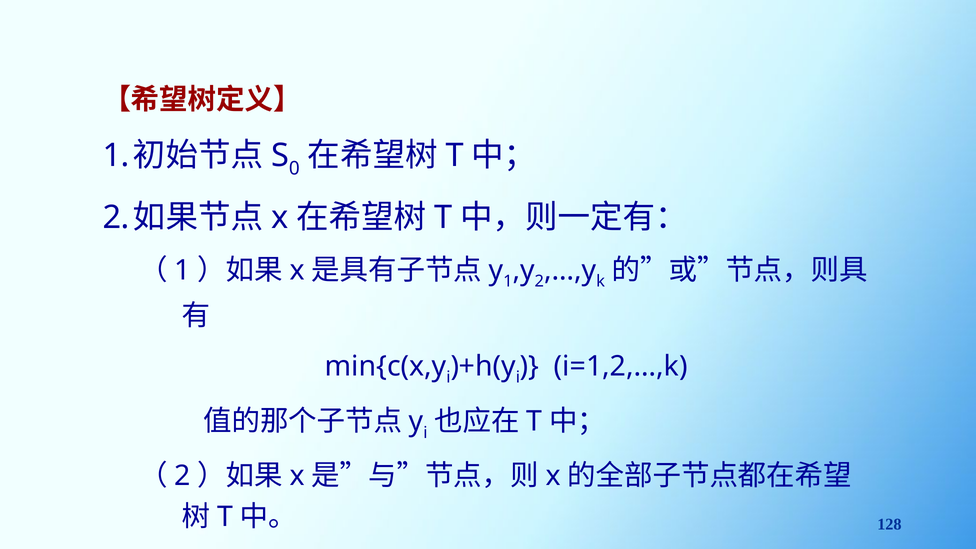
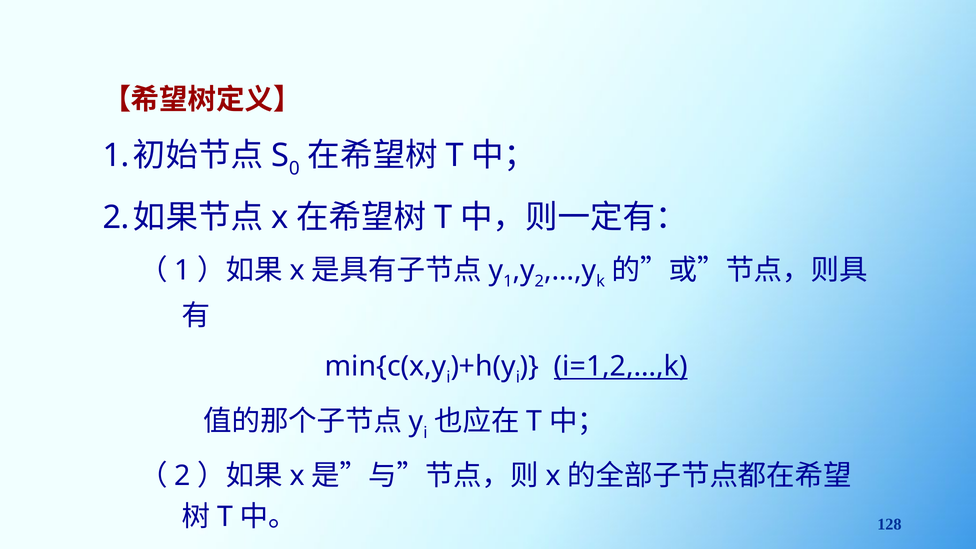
i=1,2,…,k underline: none -> present (621, 366)
